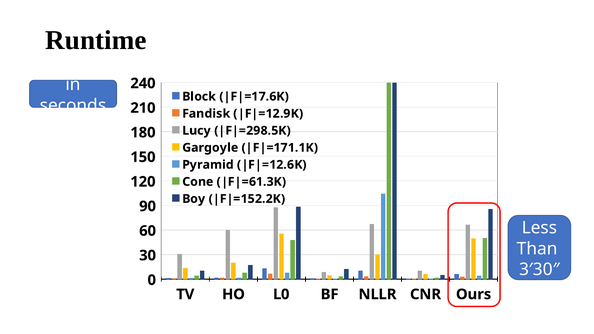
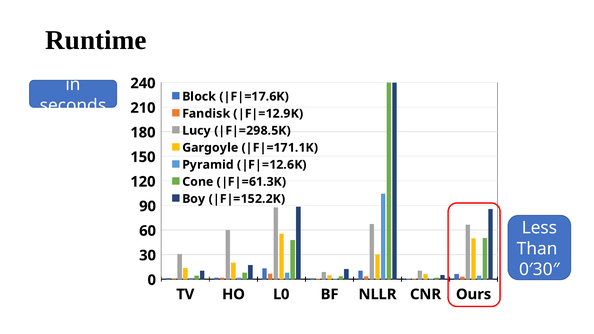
3′30″: 3′30″ -> 0′30″ (539, 270)
